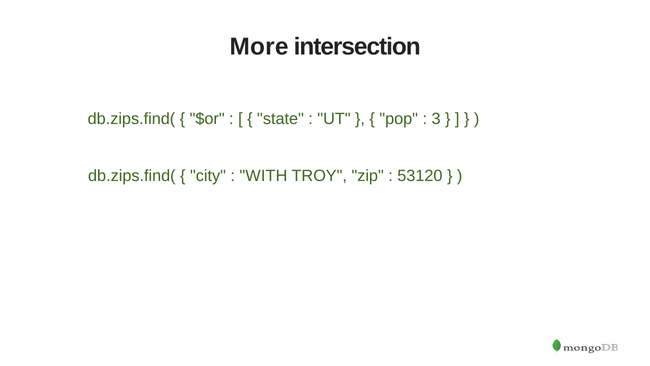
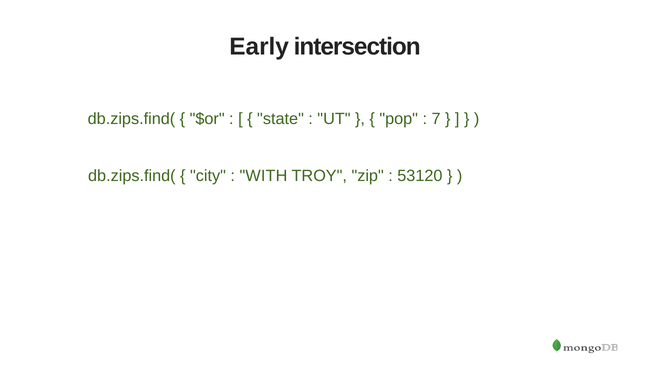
More: More -> Early (259, 47)
3: 3 -> 7 (436, 119)
